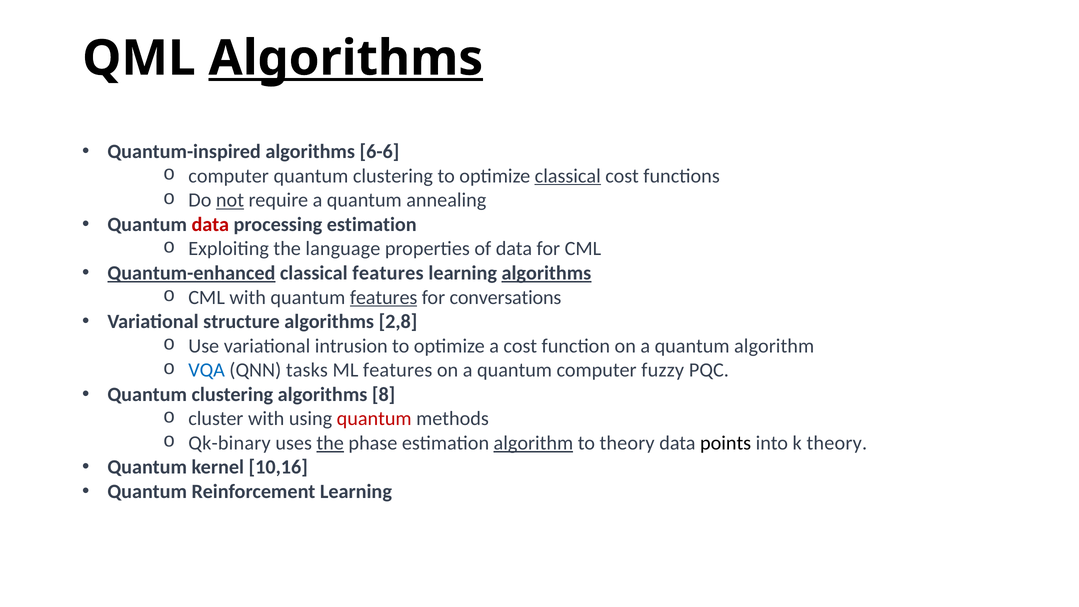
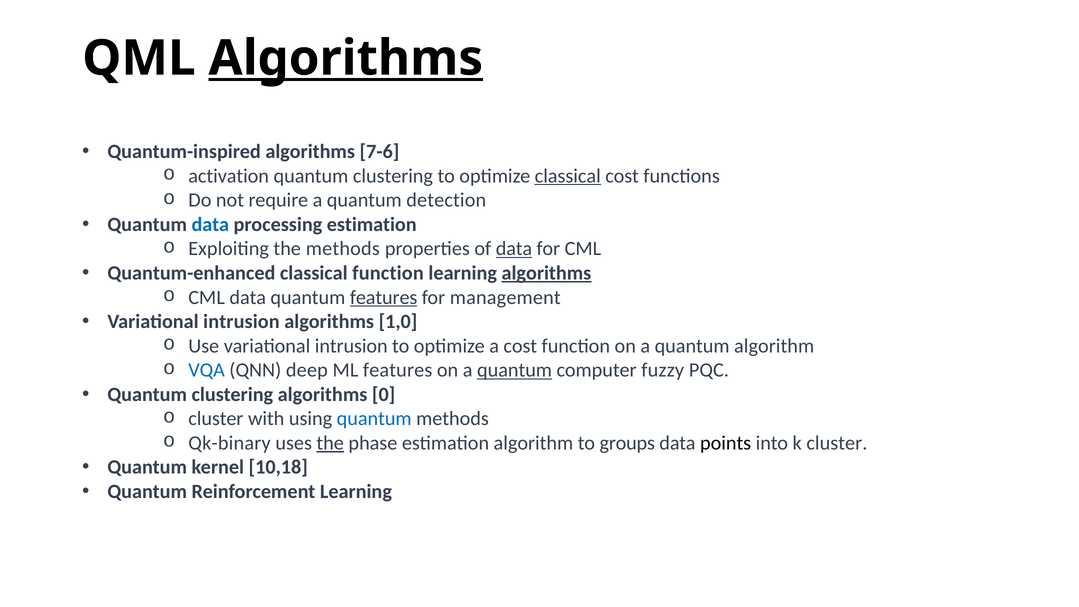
6-6: 6-6 -> 7-6 (379, 152)
computer: computer -> activation (229, 176)
not underline: present -> none (230, 200)
annealing: annealing -> detection (446, 200)
data colour: red -> blue (210, 224)
the language: language -> methods (343, 249)
data underline: none -> present (514, 249)
Quantum-enhanced underline: present -> none (191, 273)
classical features: features -> function (388, 273)
CML with: with -> data (248, 297)
conversations: conversations -> management (505, 297)
structure: structure -> intrusion (241, 322)
2,8: 2,8 -> 1,0 (398, 322)
tasks: tasks -> deep (307, 370)
quantum underline: none -> present (515, 370)
8: 8 -> 0 (384, 394)
quantum colour: red -> blue (374, 419)
algorithm underline: present -> none (533, 443)
to theory: theory -> groups (627, 443)
k theory: theory -> cluster (837, 443)
10,16: 10,16 -> 10,18 (278, 467)
